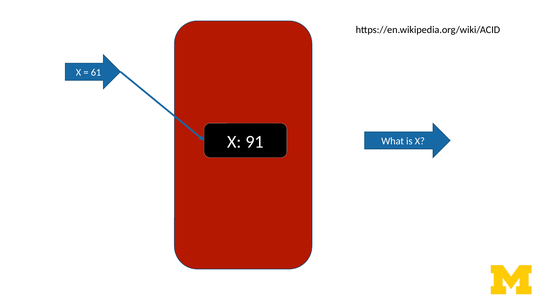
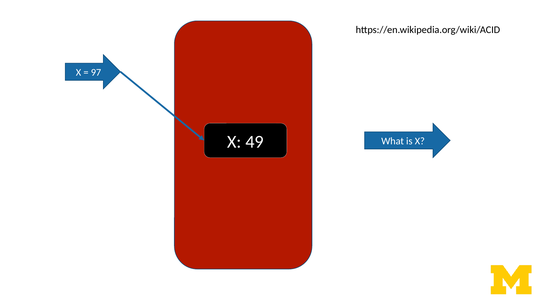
61: 61 -> 97 (96, 72)
91: 91 -> 49 (255, 142)
